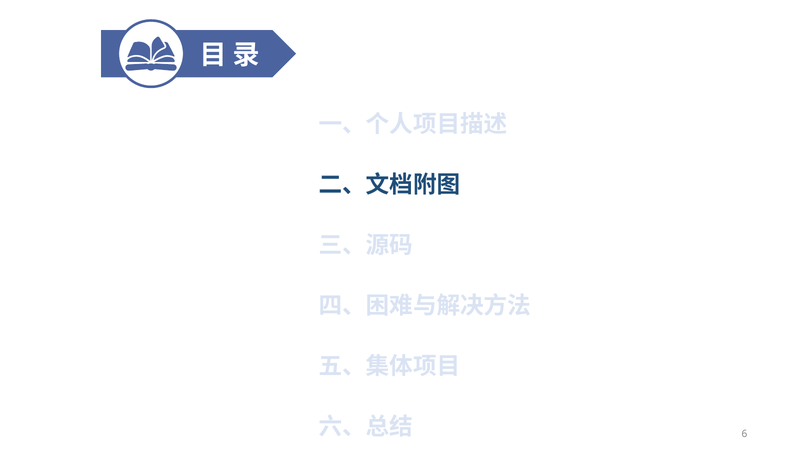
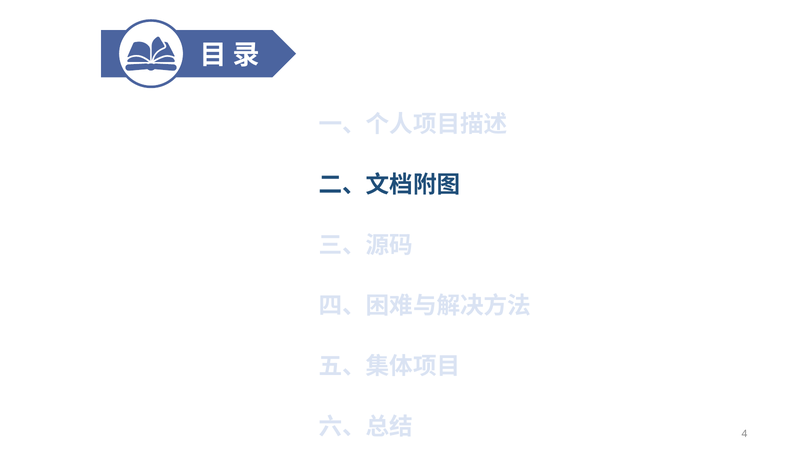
6: 6 -> 4 (744, 434)
